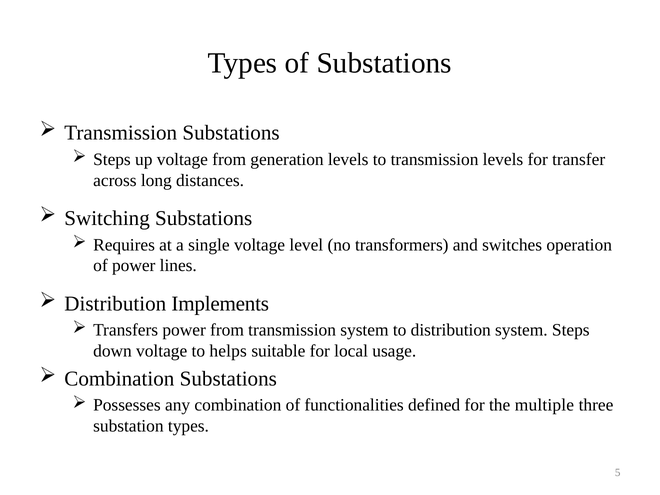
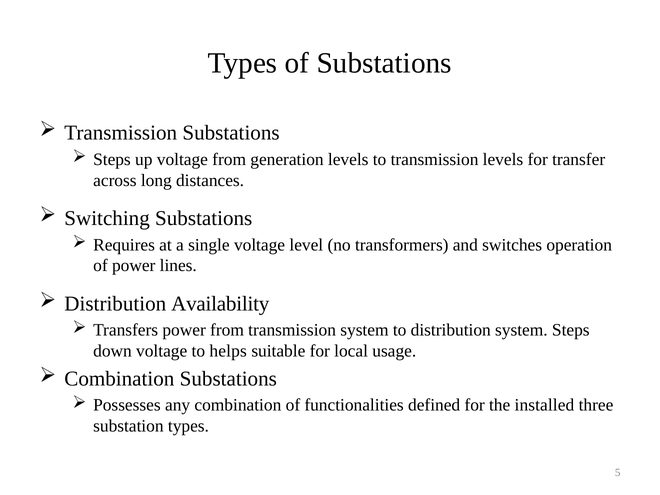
Implements: Implements -> Availability (220, 304)
multiple: multiple -> installed (544, 405)
